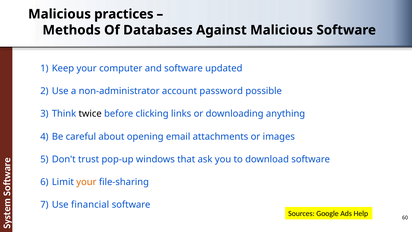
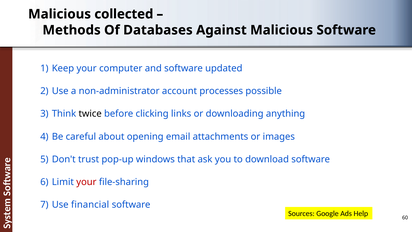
practices: practices -> collected (124, 14)
password: password -> processes (221, 91)
your colour: orange -> red (86, 182)
